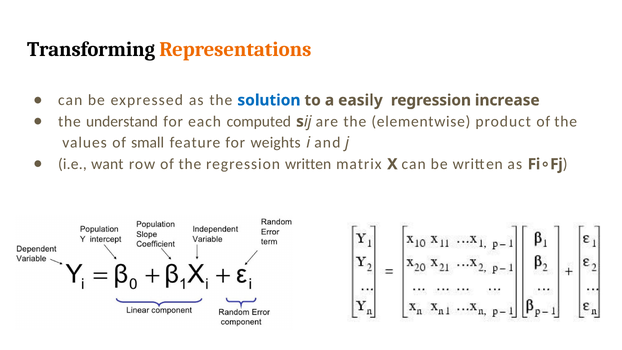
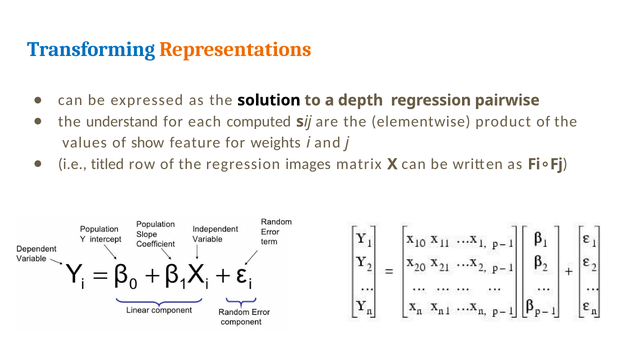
Transforming colour: black -> blue (91, 49)
solution colour: blue -> black (269, 100)
easily: easily -> depth (361, 100)
increase: increase -> pairwise (507, 100)
small: small -> show (148, 143)
want: want -> titled (107, 164)
regression written: written -> images (308, 164)
